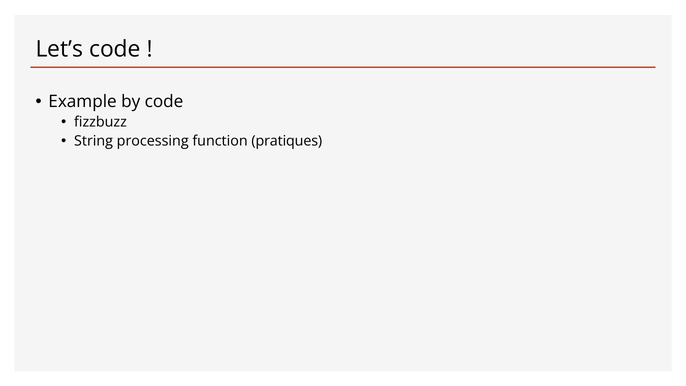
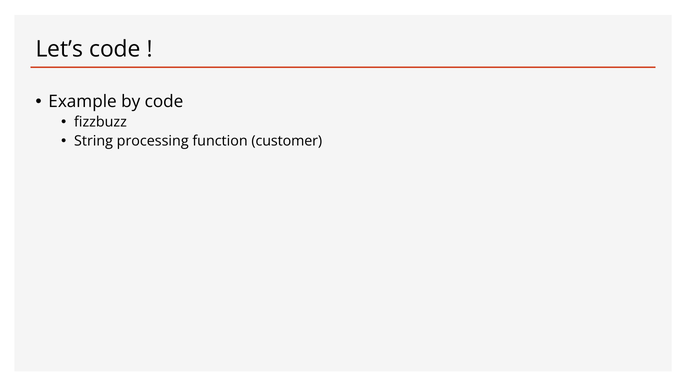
pratiques: pratiques -> customer (287, 141)
